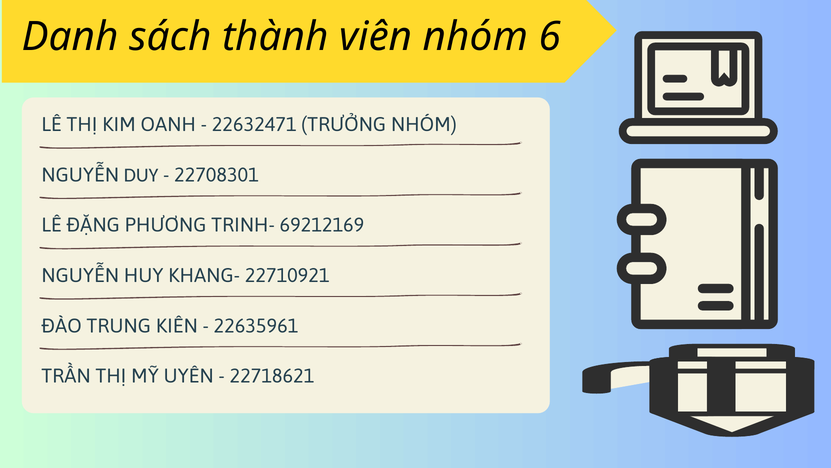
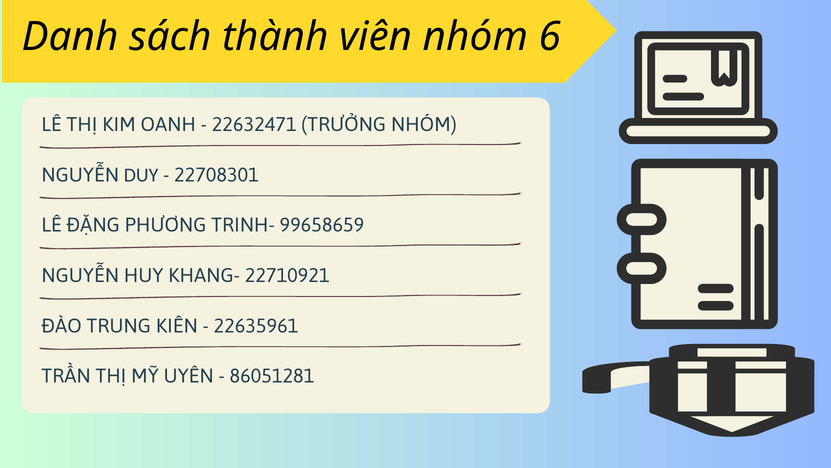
69212169: 69212169 -> 99658659 (322, 225)
22718621: 22718621 -> 86051281 (272, 376)
